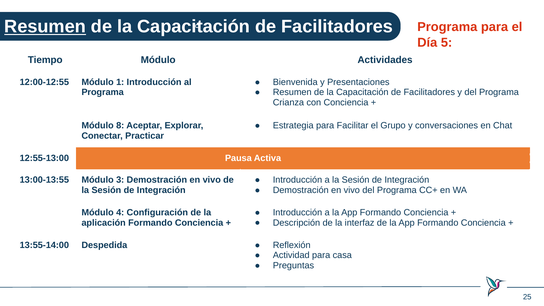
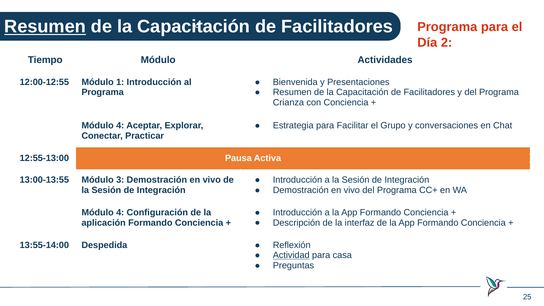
5: 5 -> 2 (447, 42)
8: 8 -> 4 (120, 126)
Actividad underline: none -> present (291, 255)
